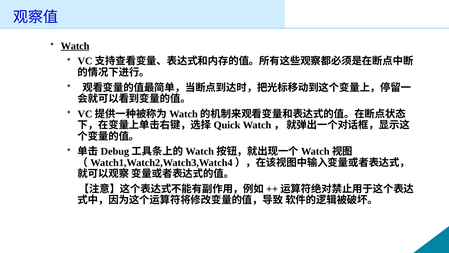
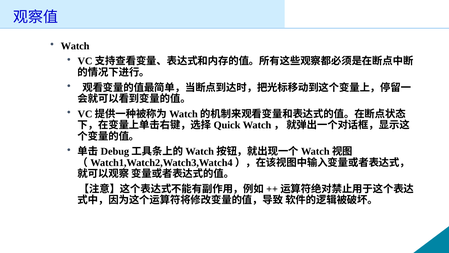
Watch underline: present -> none (75, 46)
